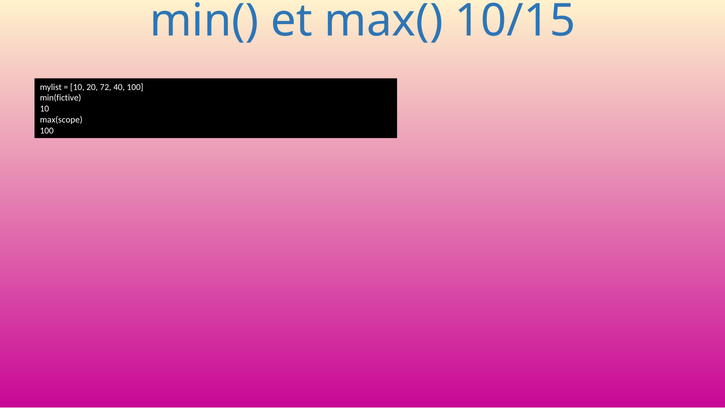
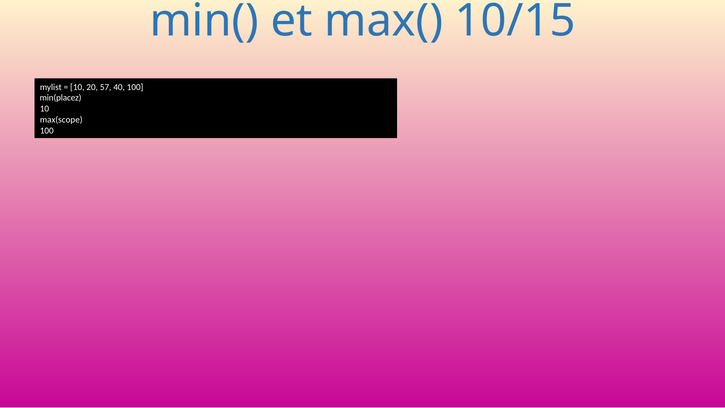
72: 72 -> 57 (106, 87)
min(fictive: min(fictive -> min(placez (61, 98)
